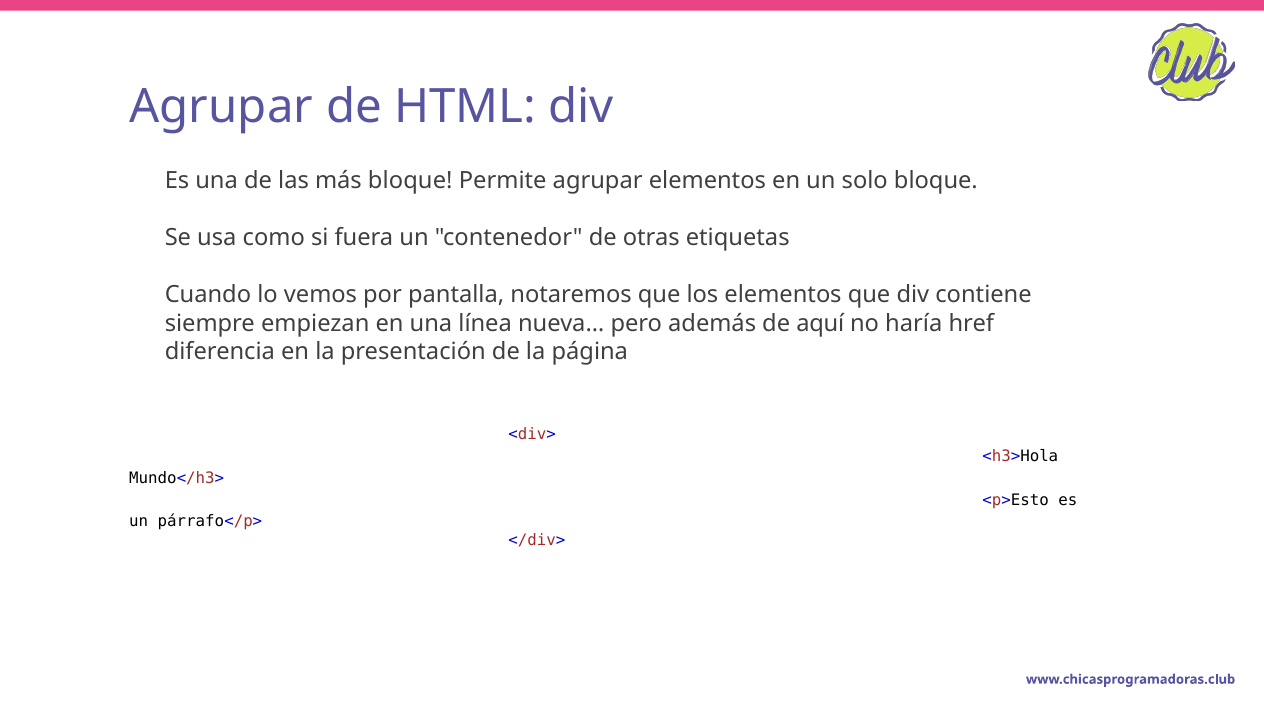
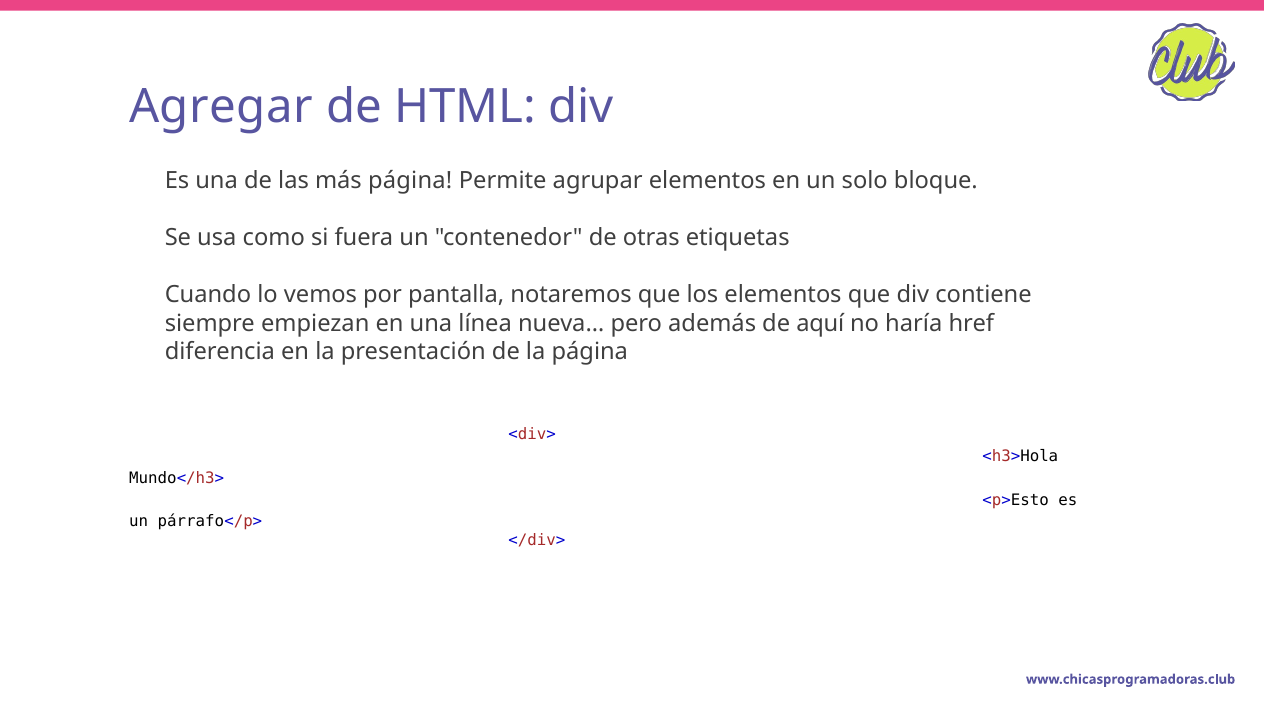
Agrupar: Agrupar -> Agregar (221, 107)
más bloque: bloque -> página (410, 181)
